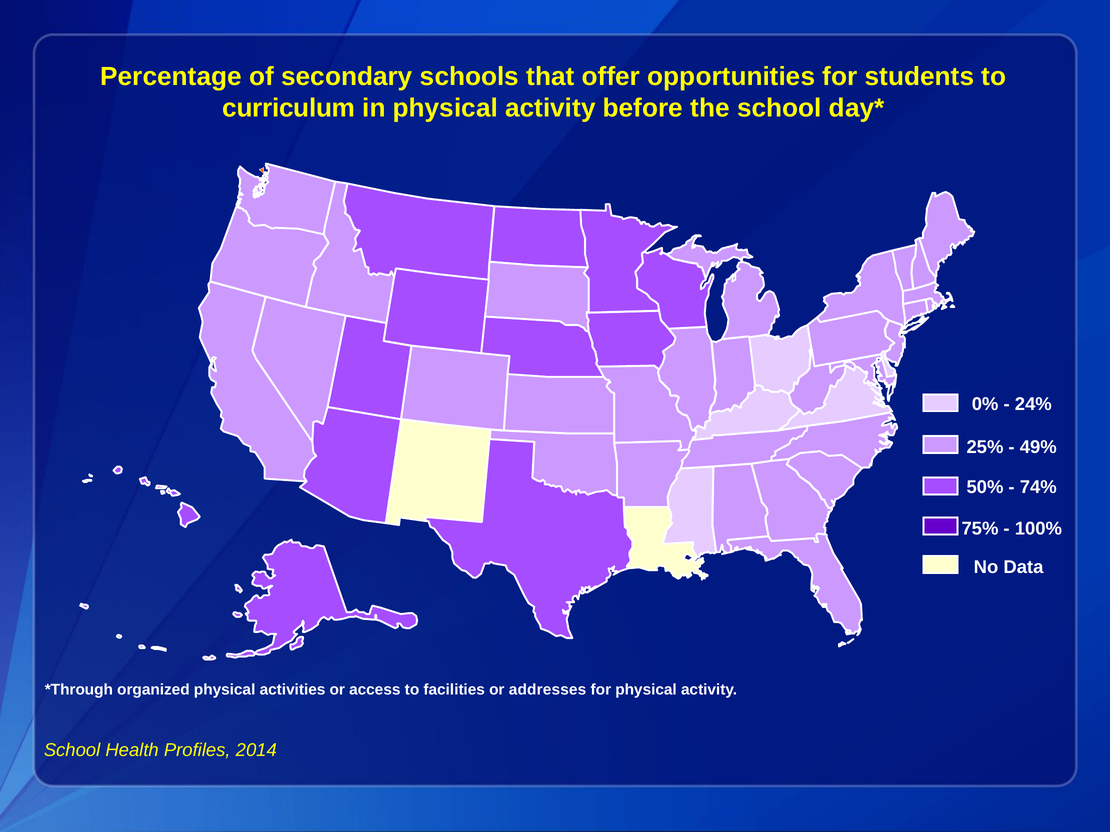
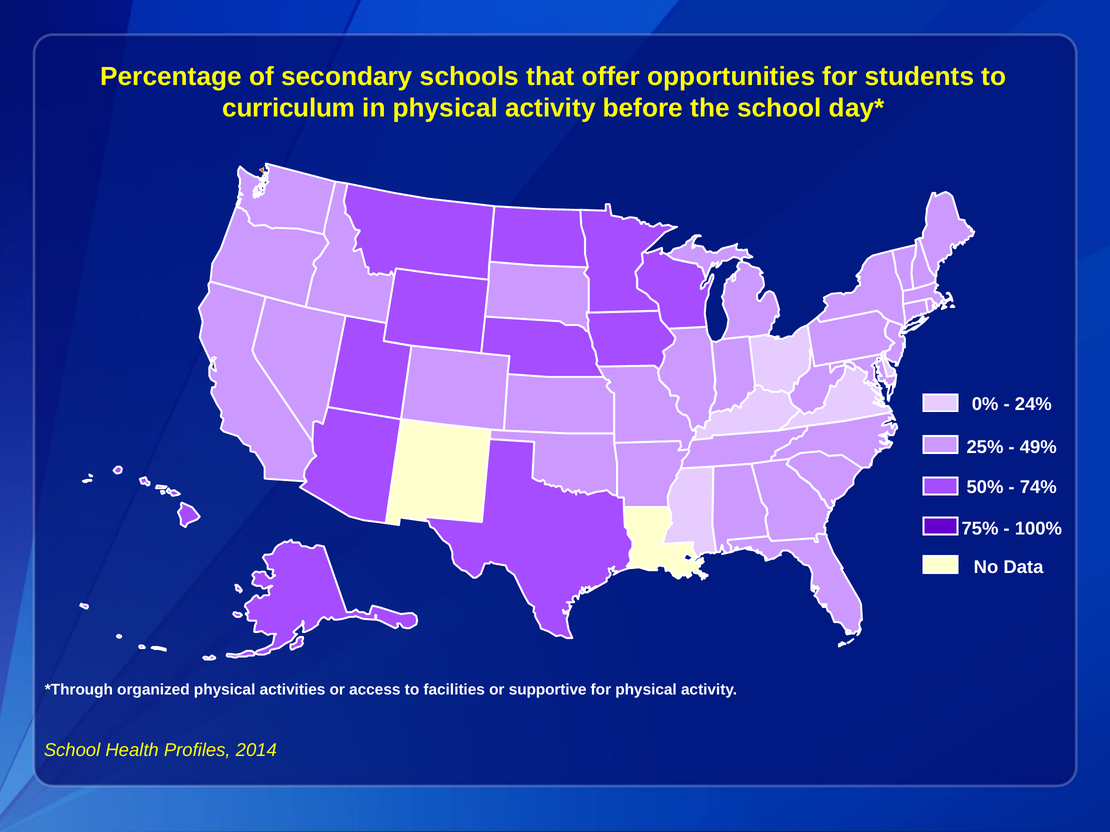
addresses: addresses -> supportive (548, 690)
